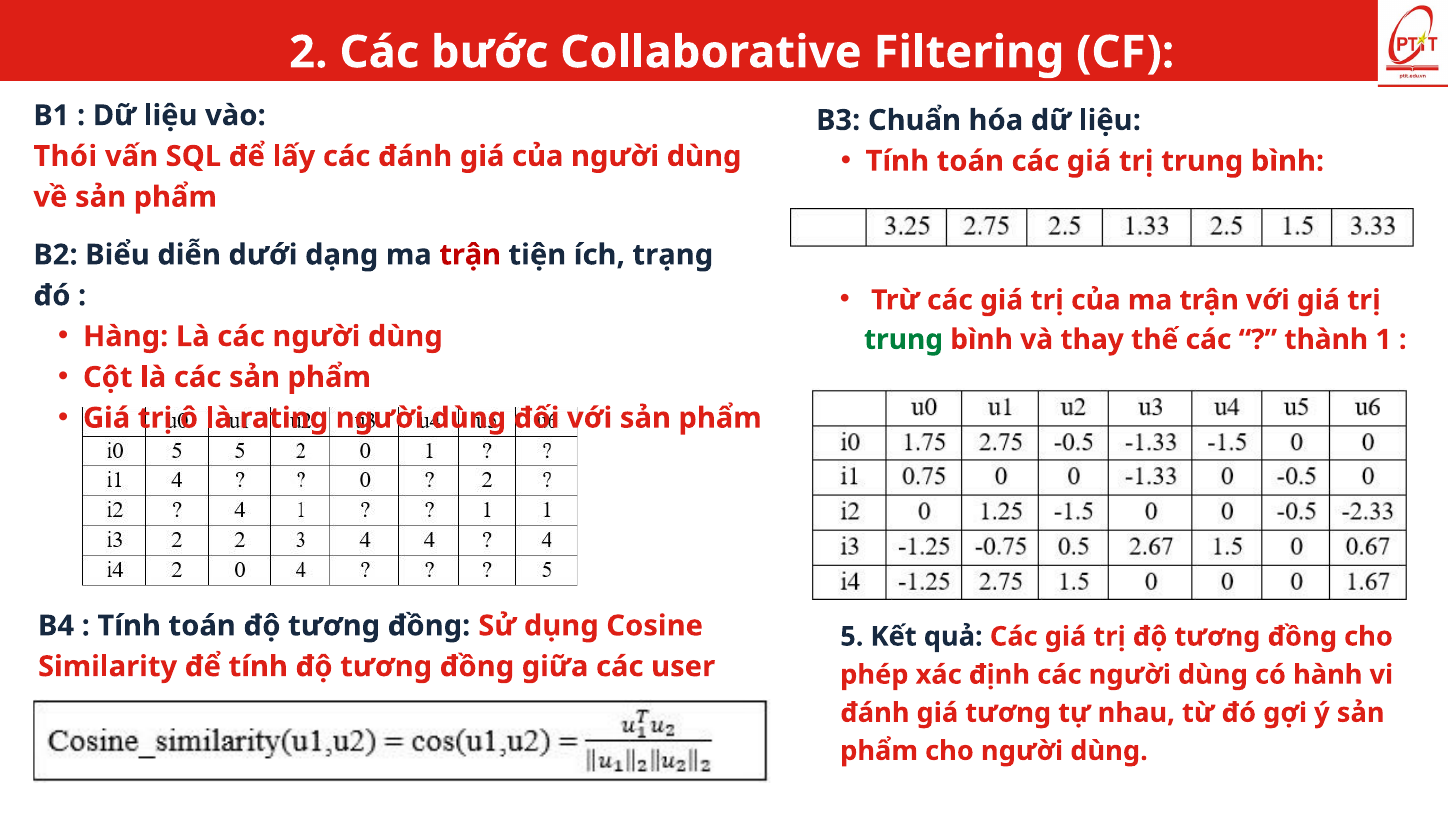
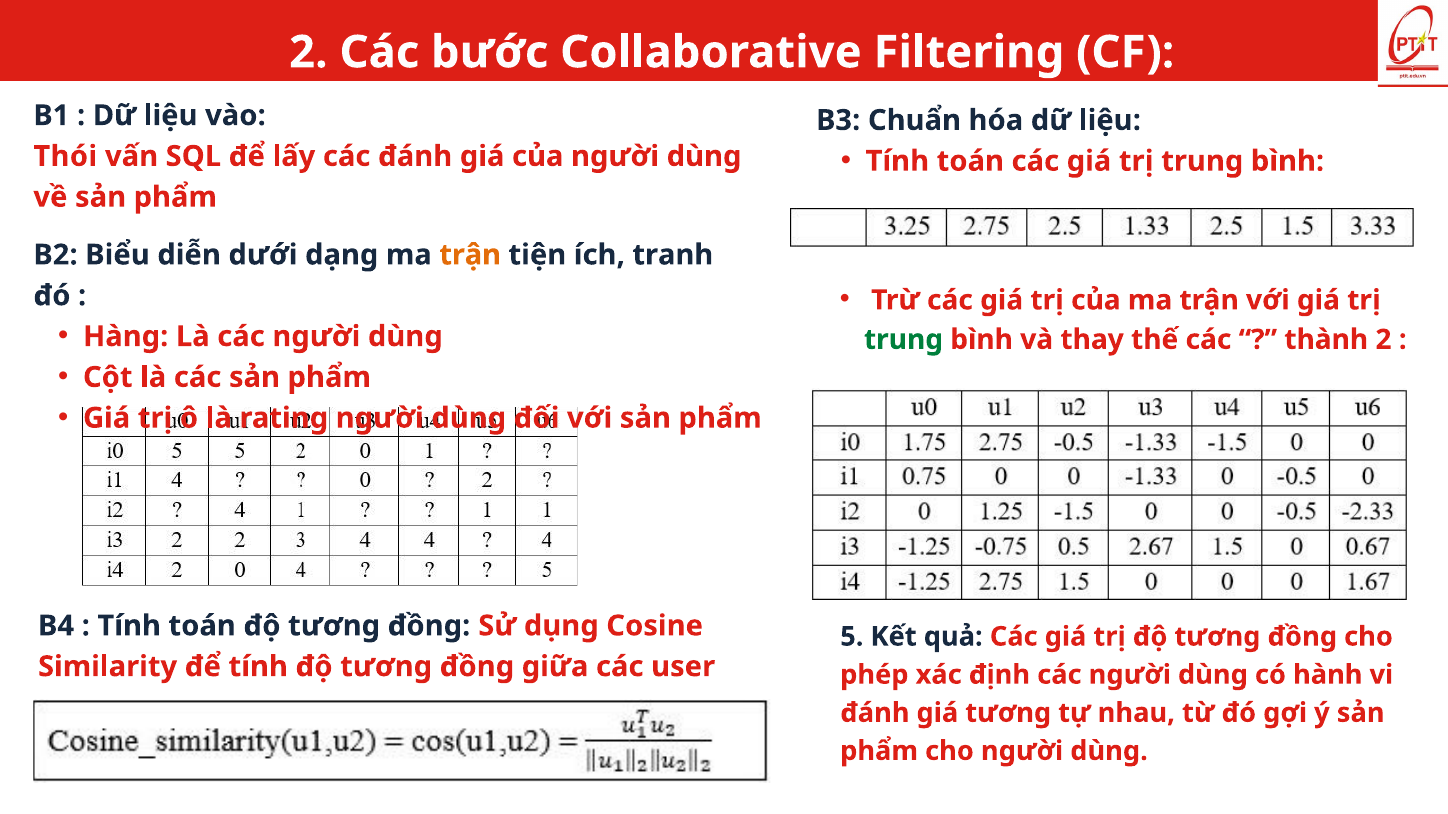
trận colour: red -> orange (470, 255)
trạng: trạng -> tranh (673, 255)
thành 1: 1 -> 2 (1383, 340)
